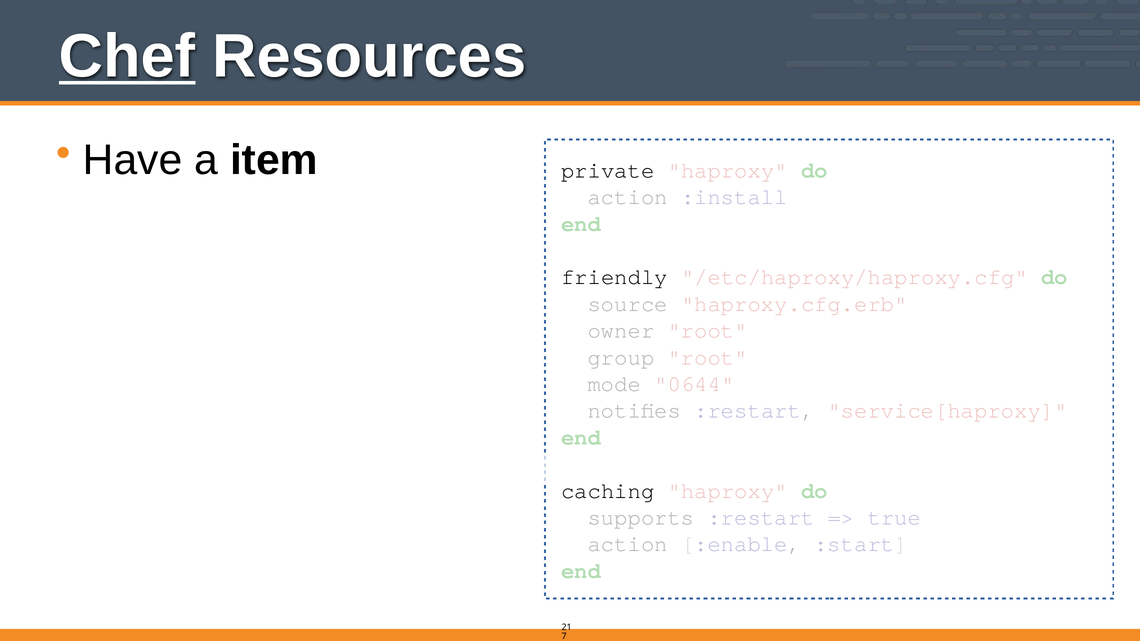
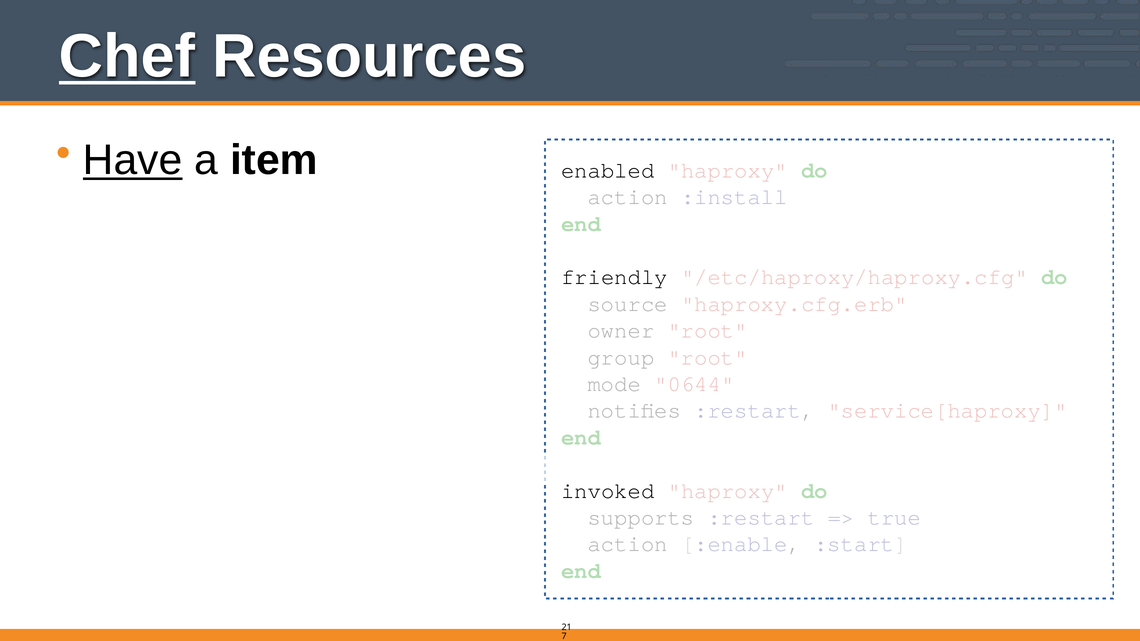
Have underline: none -> present (133, 160)
private: private -> enabled (608, 170)
caching: caching -> invoked (608, 491)
